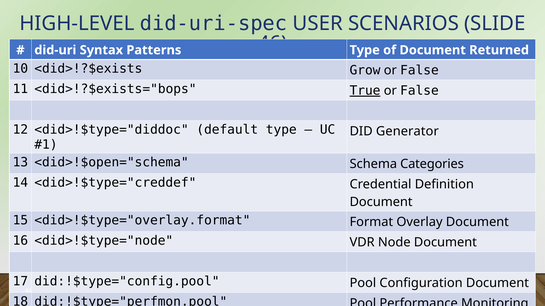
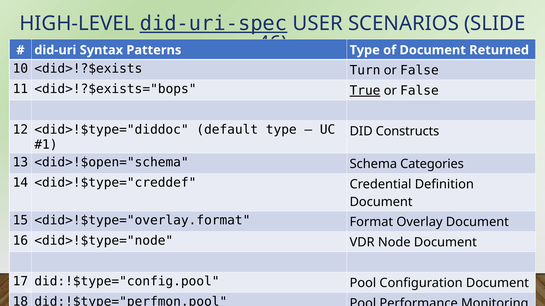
did-uri-spec underline: none -> present (214, 24)
Grow: Grow -> Turn (365, 71)
Generator: Generator -> Constructs (408, 132)
